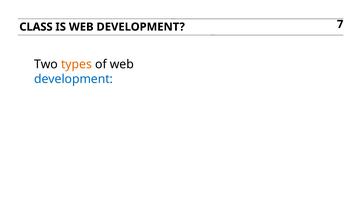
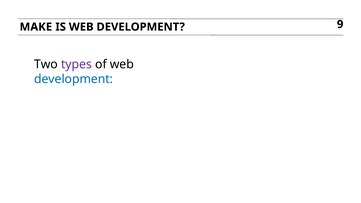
CLASS: CLASS -> MAKE (36, 27)
7: 7 -> 9 (340, 24)
types colour: orange -> purple (76, 64)
